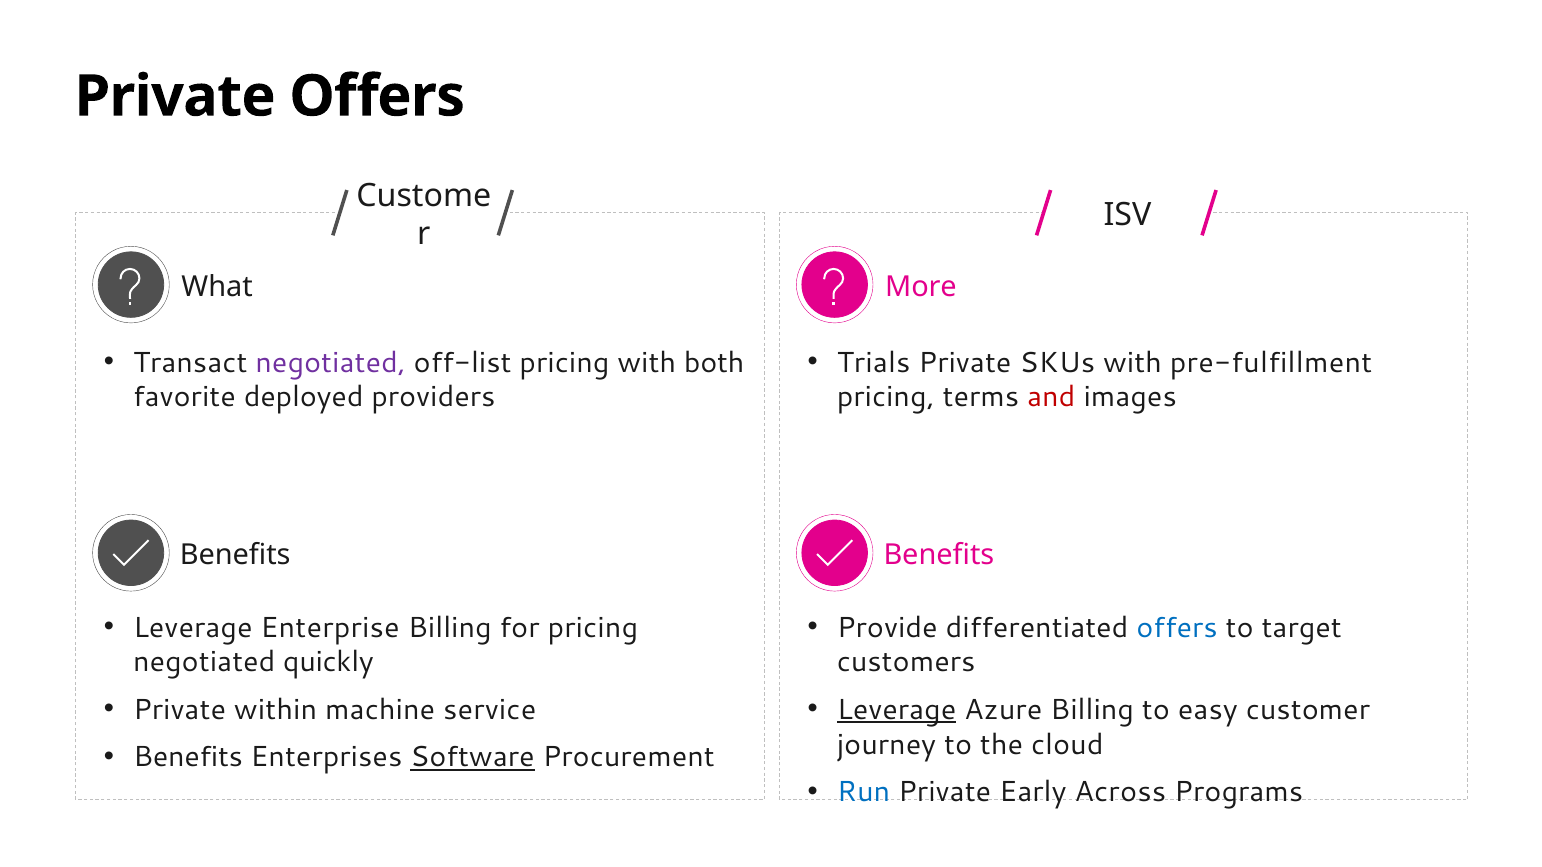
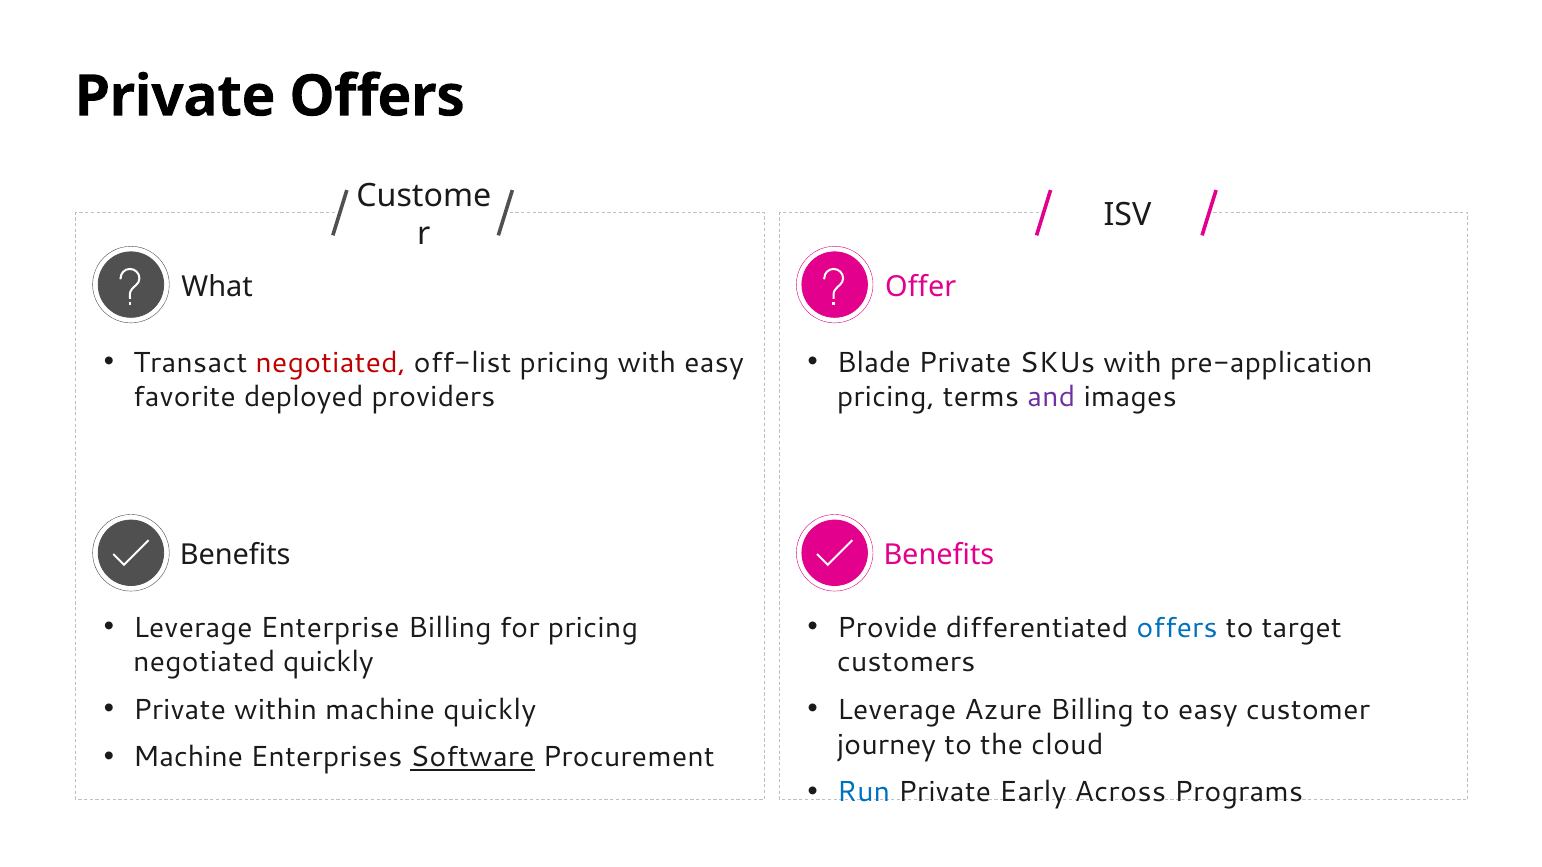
More: More -> Offer (921, 287)
negotiated colour: purple -> red (331, 363)
with both: both -> easy (714, 363)
Trials: Trials -> Blade (874, 363)
pre-fulfillment: pre-fulfillment -> pre-application (1271, 363)
and colour: red -> purple (1051, 397)
machine service: service -> quickly (490, 710)
Leverage underline: present -> none (897, 710)
Benefits: Benefits -> Machine (188, 758)
